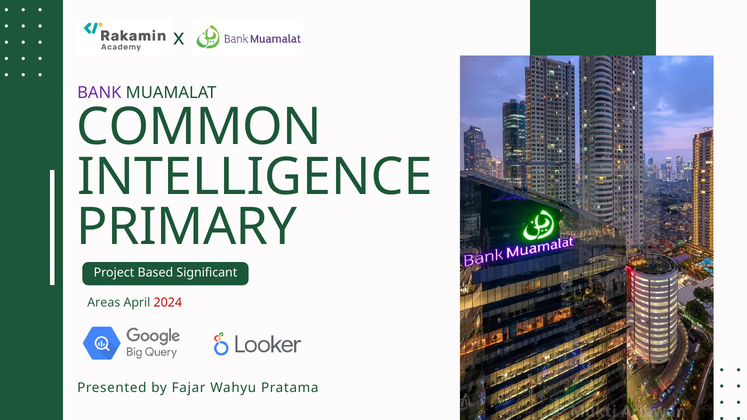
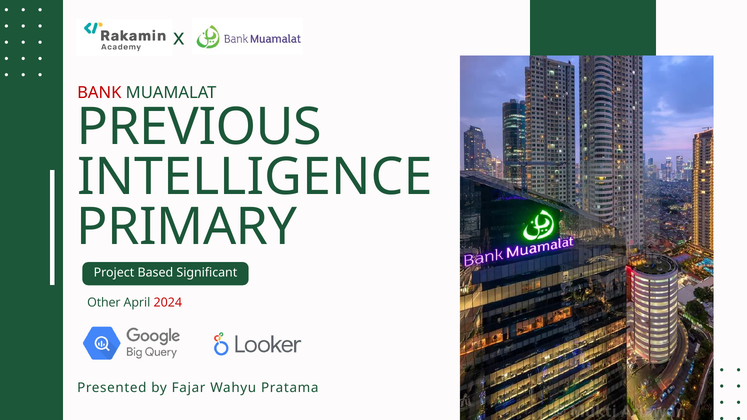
BANK colour: purple -> red (99, 93)
COMMON: COMMON -> PREVIOUS (199, 127)
Areas: Areas -> Other (104, 303)
